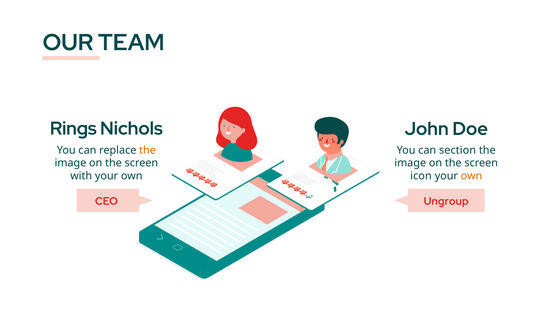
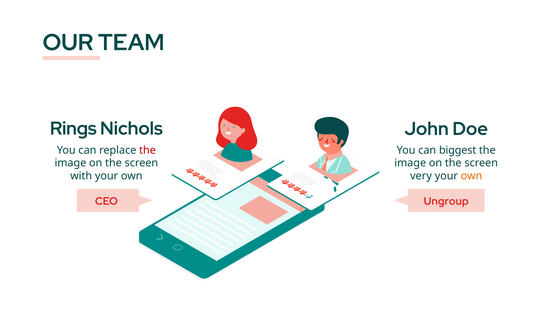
the colour: orange -> red (148, 150)
section: section -> biggest (458, 150)
icon: icon -> very (421, 176)
